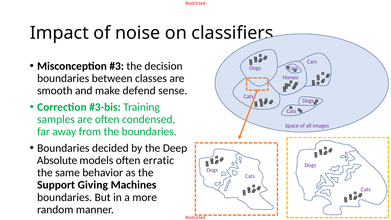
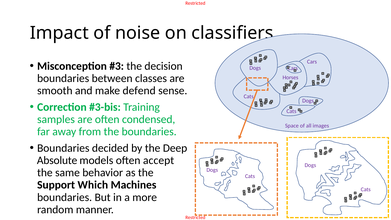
erratic: erratic -> accept (159, 160)
Giving: Giving -> Which (93, 185)
